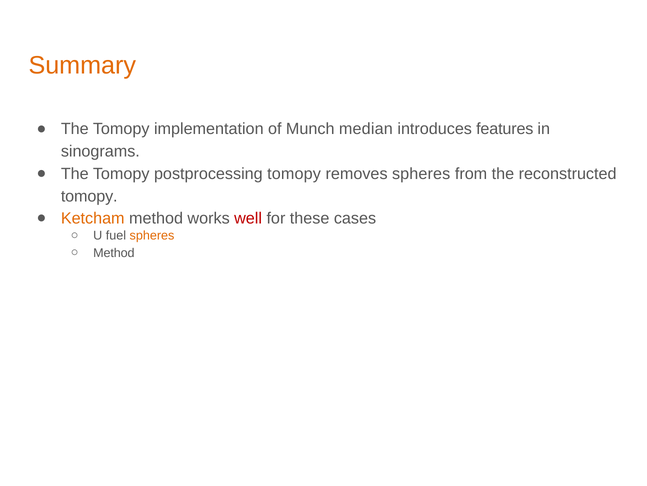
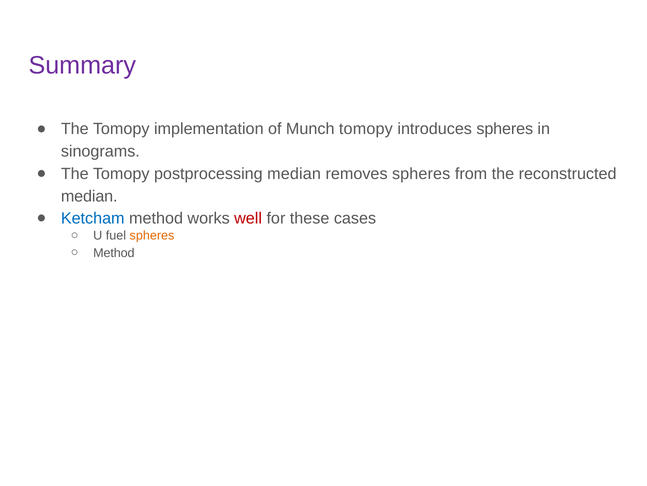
Summary colour: orange -> purple (82, 65)
Munch median: median -> tomopy (366, 129)
introduces features: features -> spheres (505, 129)
postprocessing tomopy: tomopy -> median (294, 174)
tomopy: tomopy -> median (89, 196)
Ketcham colour: orange -> blue (93, 218)
